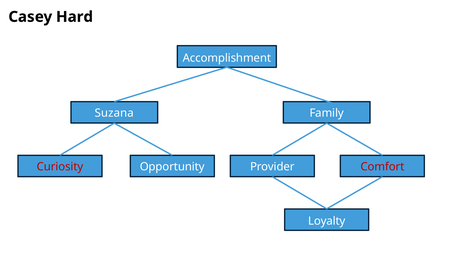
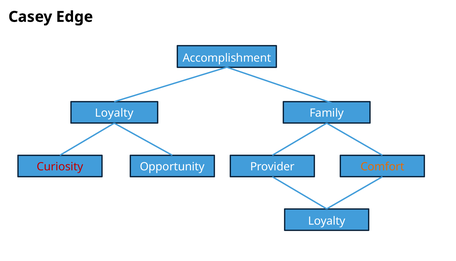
Hard: Hard -> Edge (74, 17)
Suzana: Suzana -> Loyalty (114, 113)
Comfort colour: red -> orange (382, 167)
